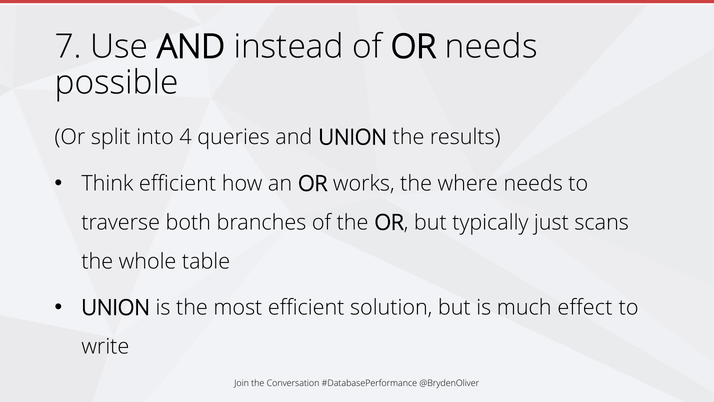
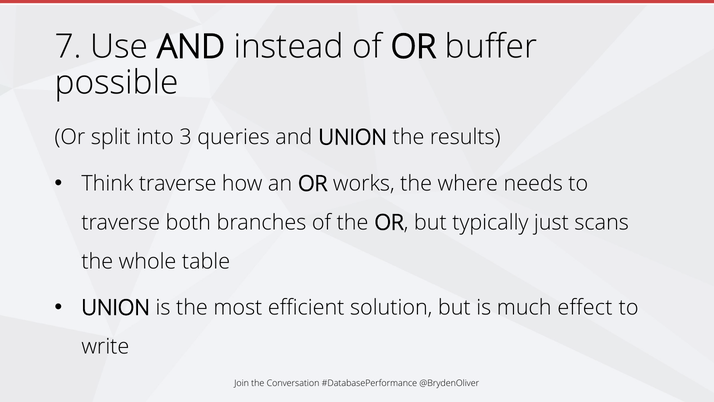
OR needs: needs -> buffer (491, 47)
4: 4 -> 3 (186, 137)
Think efficient: efficient -> traverse (178, 184)
